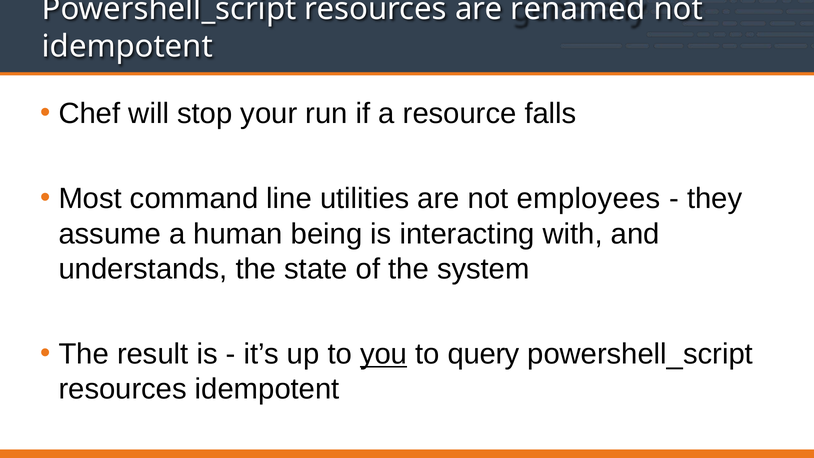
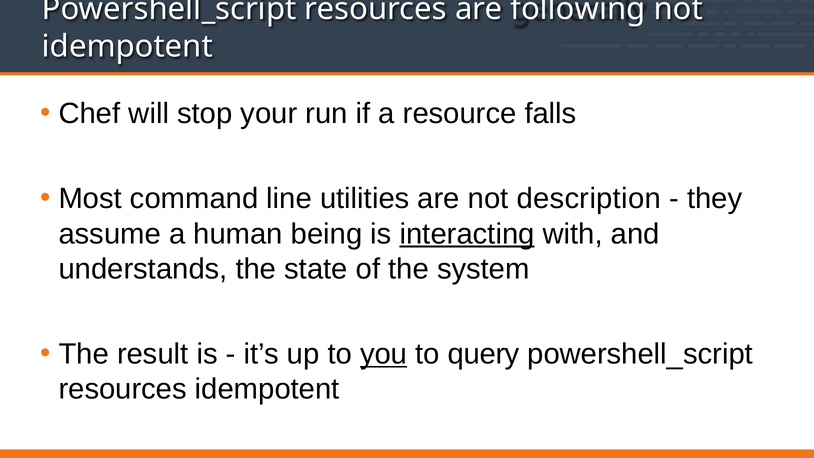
renamed: renamed -> following (578, 9)
employees: employees -> description (589, 199)
interacting underline: none -> present (467, 234)
